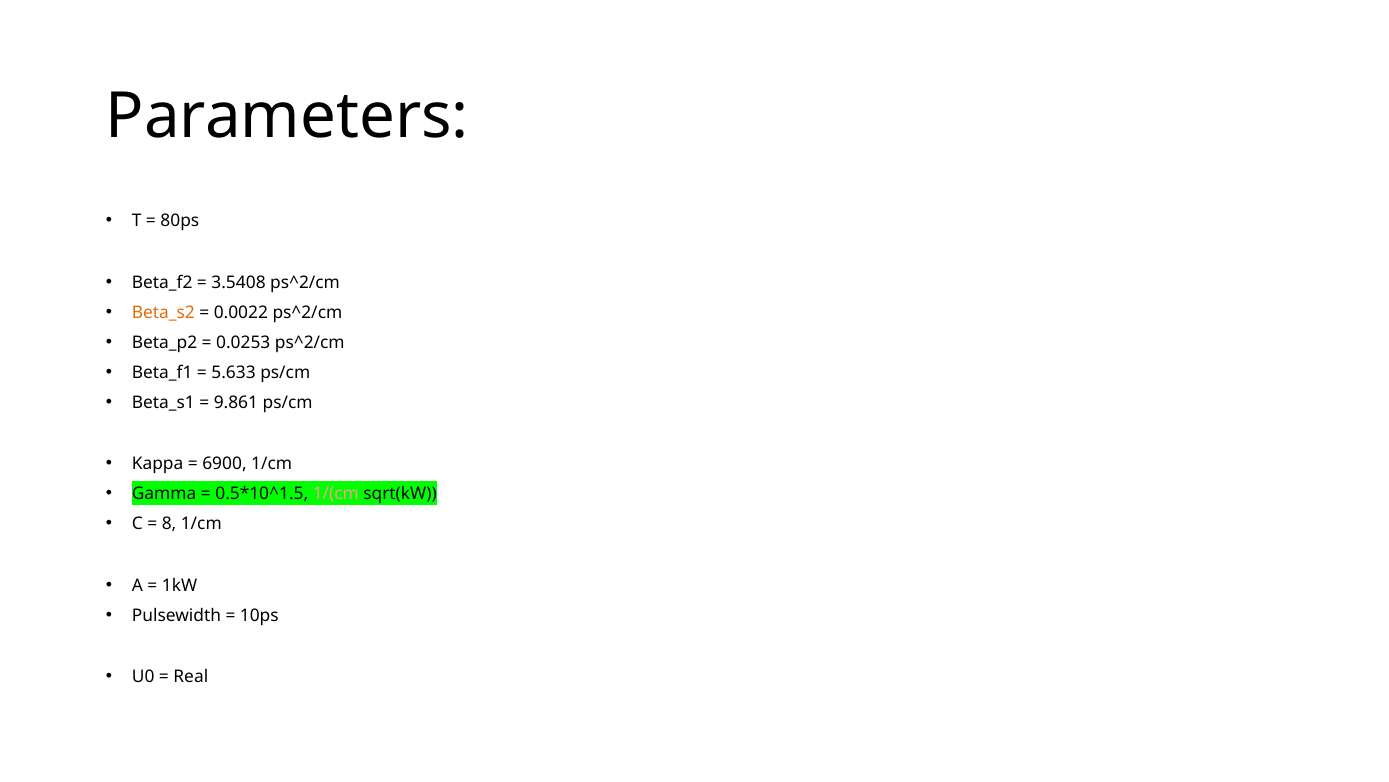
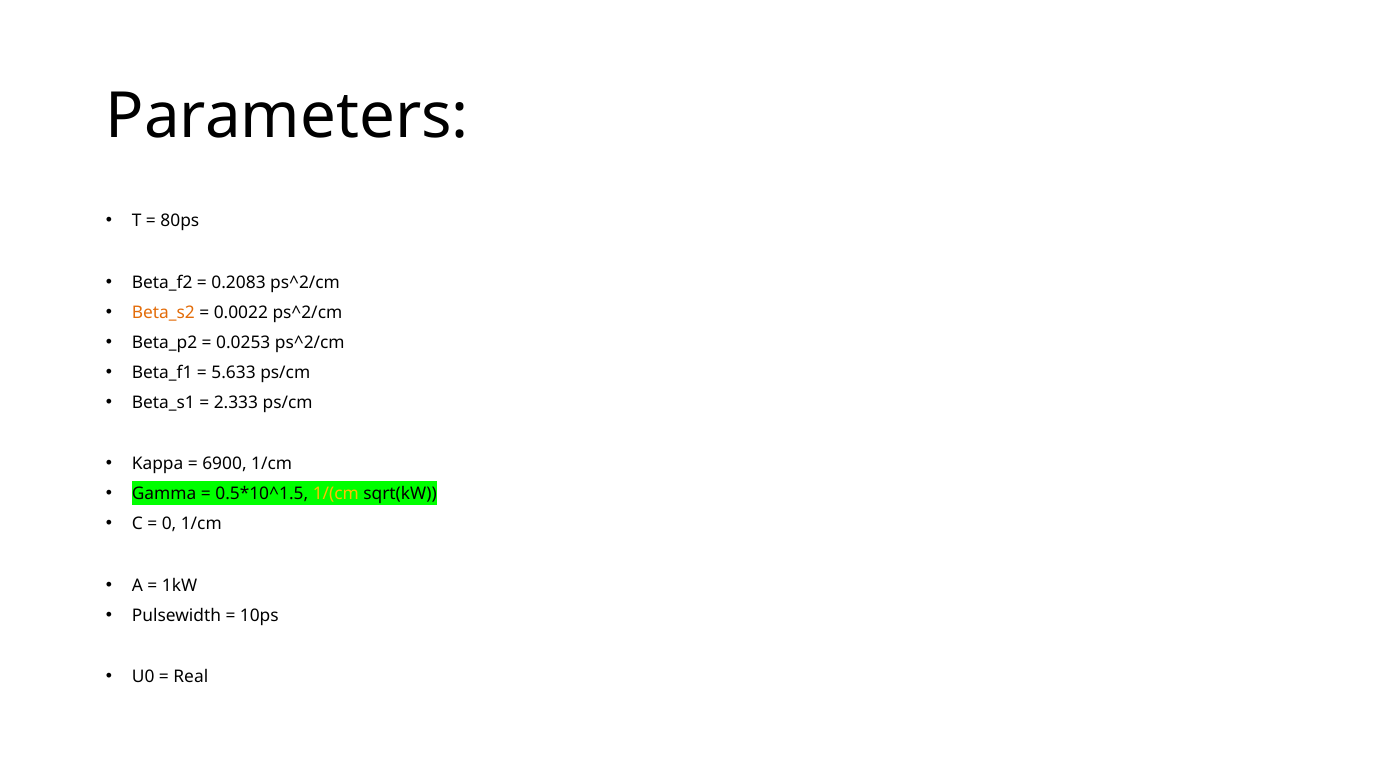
3.5408: 3.5408 -> 0.2083 (239, 283)
9.861: 9.861 -> 2.333 (236, 402)
1/(cm colour: pink -> yellow (336, 493)
8: 8 -> 0 (169, 523)
